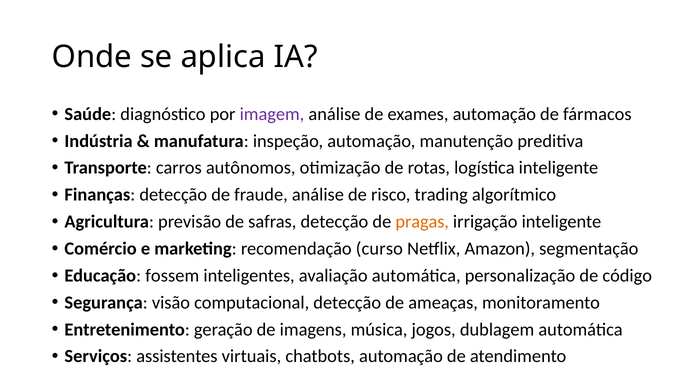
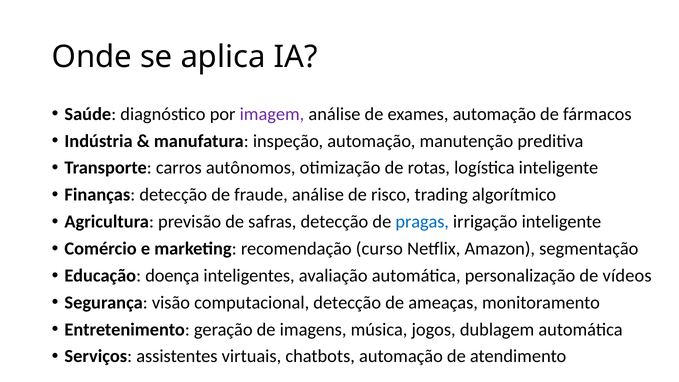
pragas colour: orange -> blue (422, 222)
fossem: fossem -> doença (172, 276)
código: código -> vídeos (627, 276)
